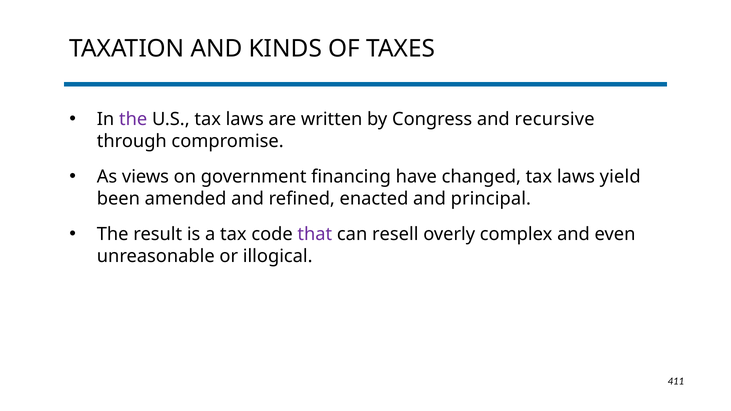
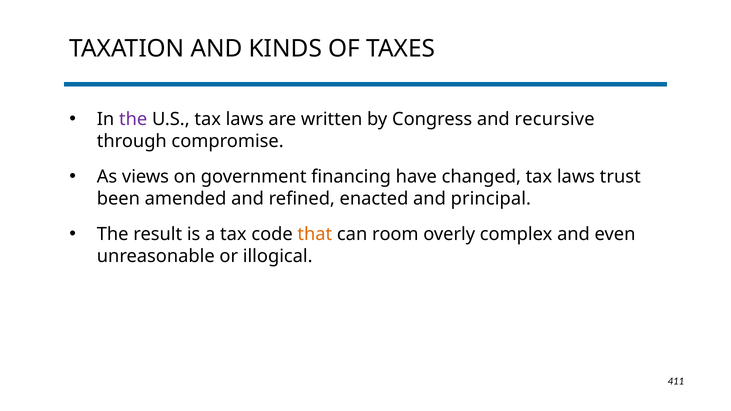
yield: yield -> trust (620, 177)
that colour: purple -> orange (315, 234)
resell: resell -> room (395, 234)
